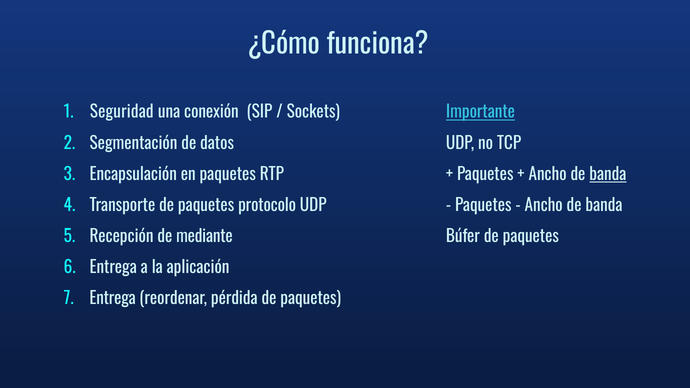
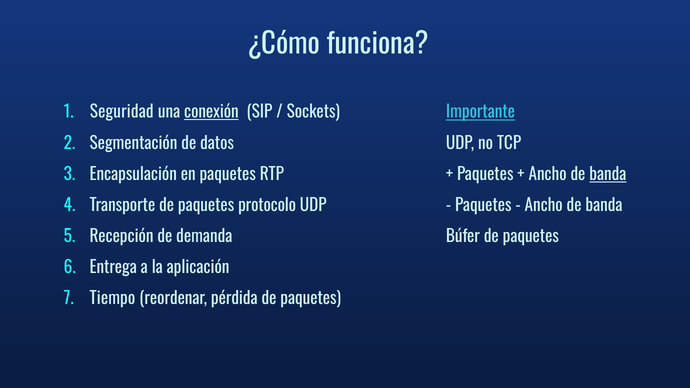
conexión underline: none -> present (211, 112)
mediante: mediante -> demanda (204, 237)
Entrega: Entrega -> Tiempo (112, 299)
